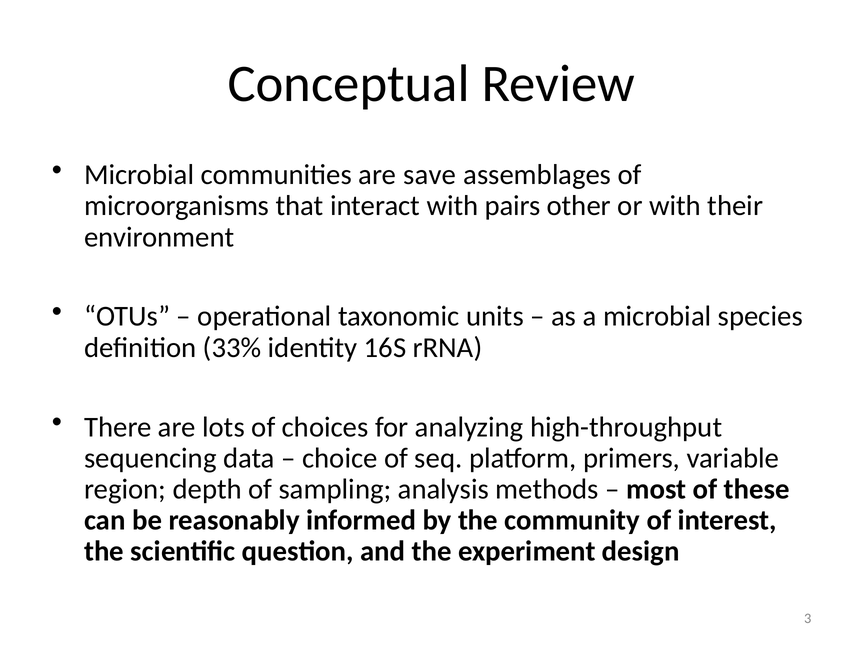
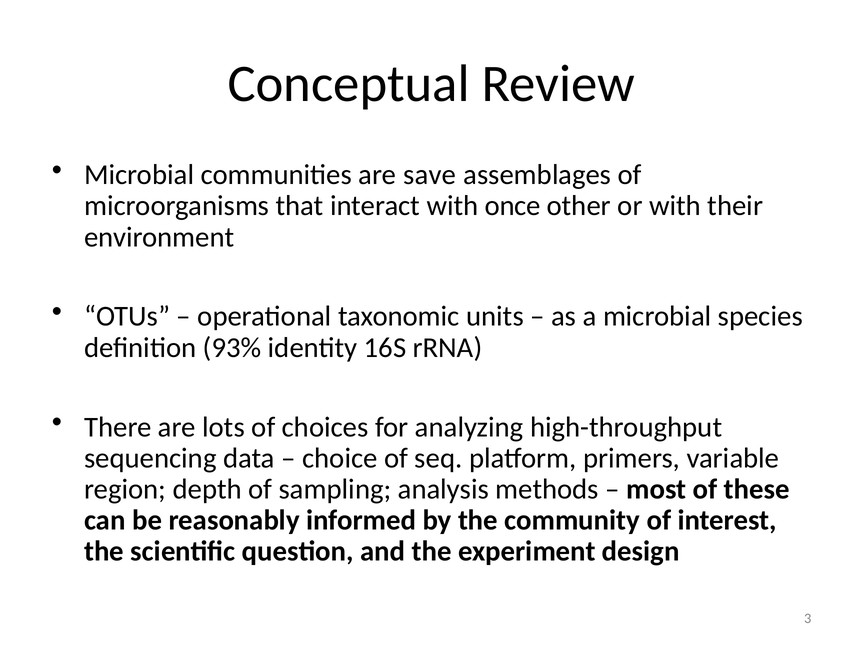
pairs: pairs -> once (513, 206)
33%: 33% -> 93% (232, 347)
